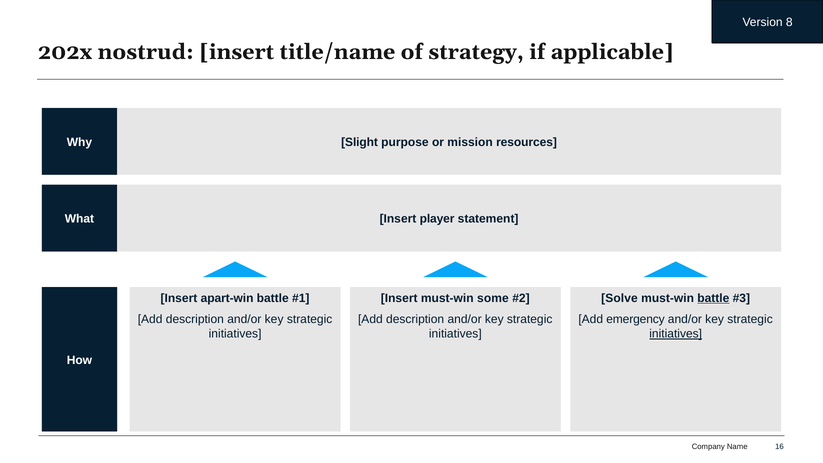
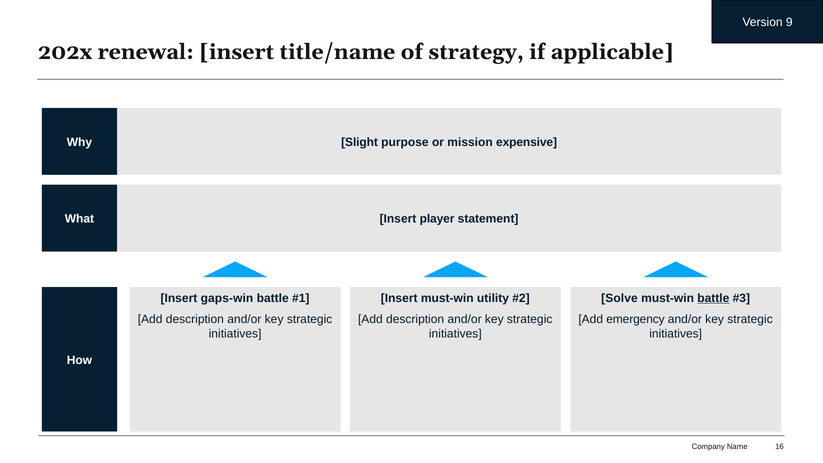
8: 8 -> 9 (789, 22)
nostrud: nostrud -> renewal (146, 52)
resources: resources -> expensive (527, 142)
apart-win: apart-win -> gaps-win (227, 298)
some: some -> utility (493, 298)
initiatives underline: present -> none (676, 334)
